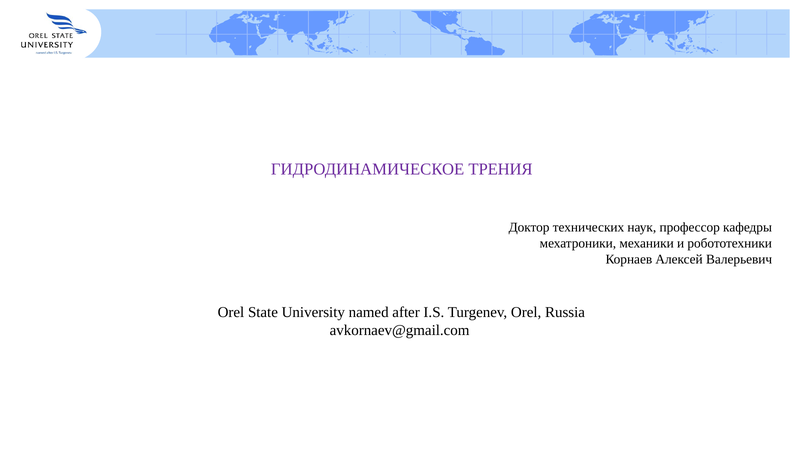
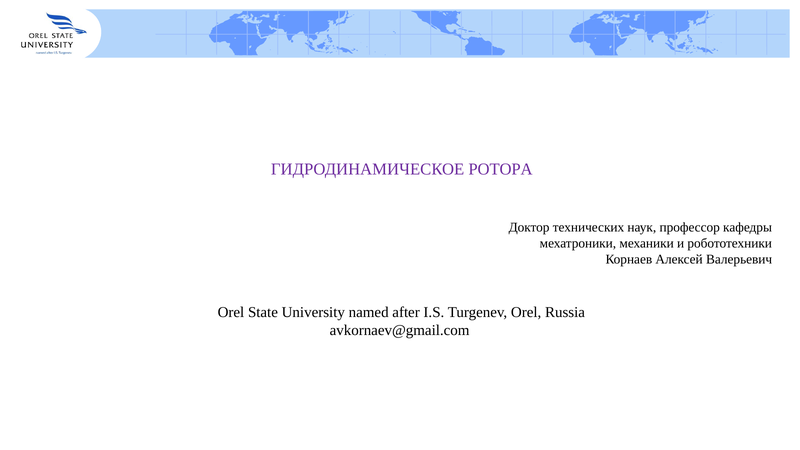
ТРЕНИЯ: ТРЕНИЯ -> РОТОРА (501, 169)
